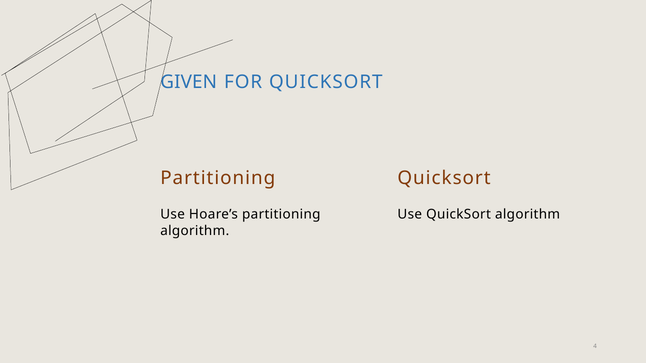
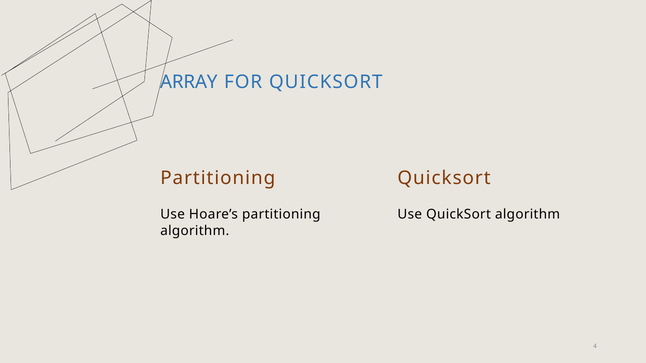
GIVEN: GIVEN -> ARRAY (189, 82)
